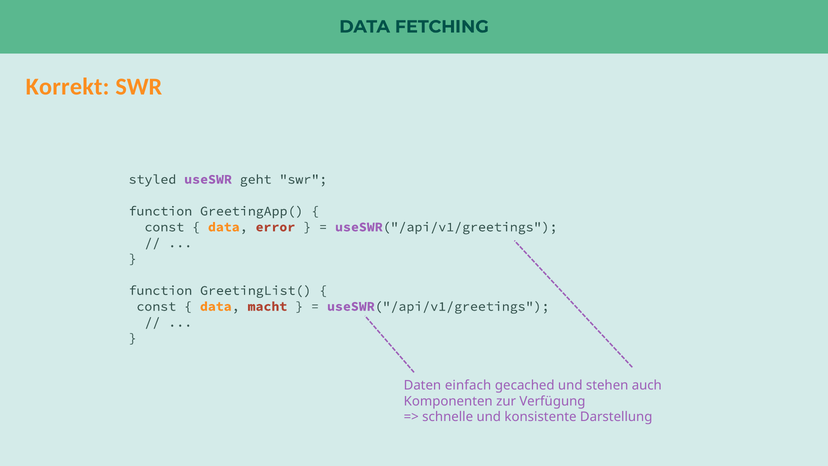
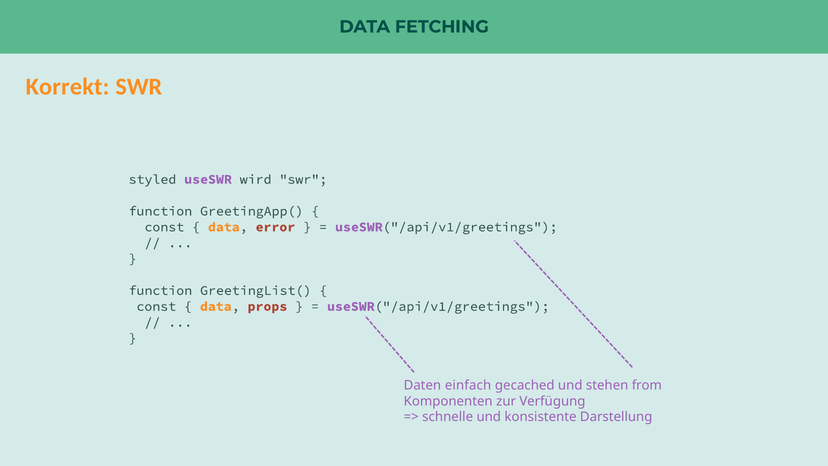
geht: geht -> wird (256, 179)
macht: macht -> props (267, 306)
auch: auch -> from (647, 385)
